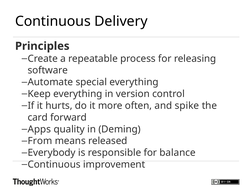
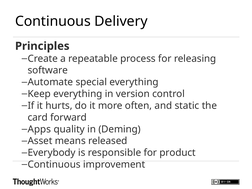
spike: spike -> static (187, 106)
From: From -> Asset (40, 141)
balance: balance -> product (178, 153)
